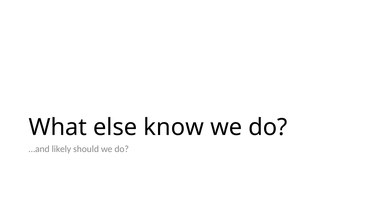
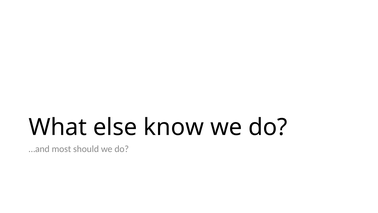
likely: likely -> most (61, 149)
